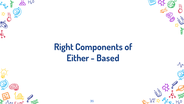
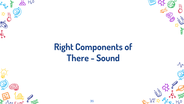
Either: Either -> There (78, 58)
Based: Based -> Sound (108, 58)
